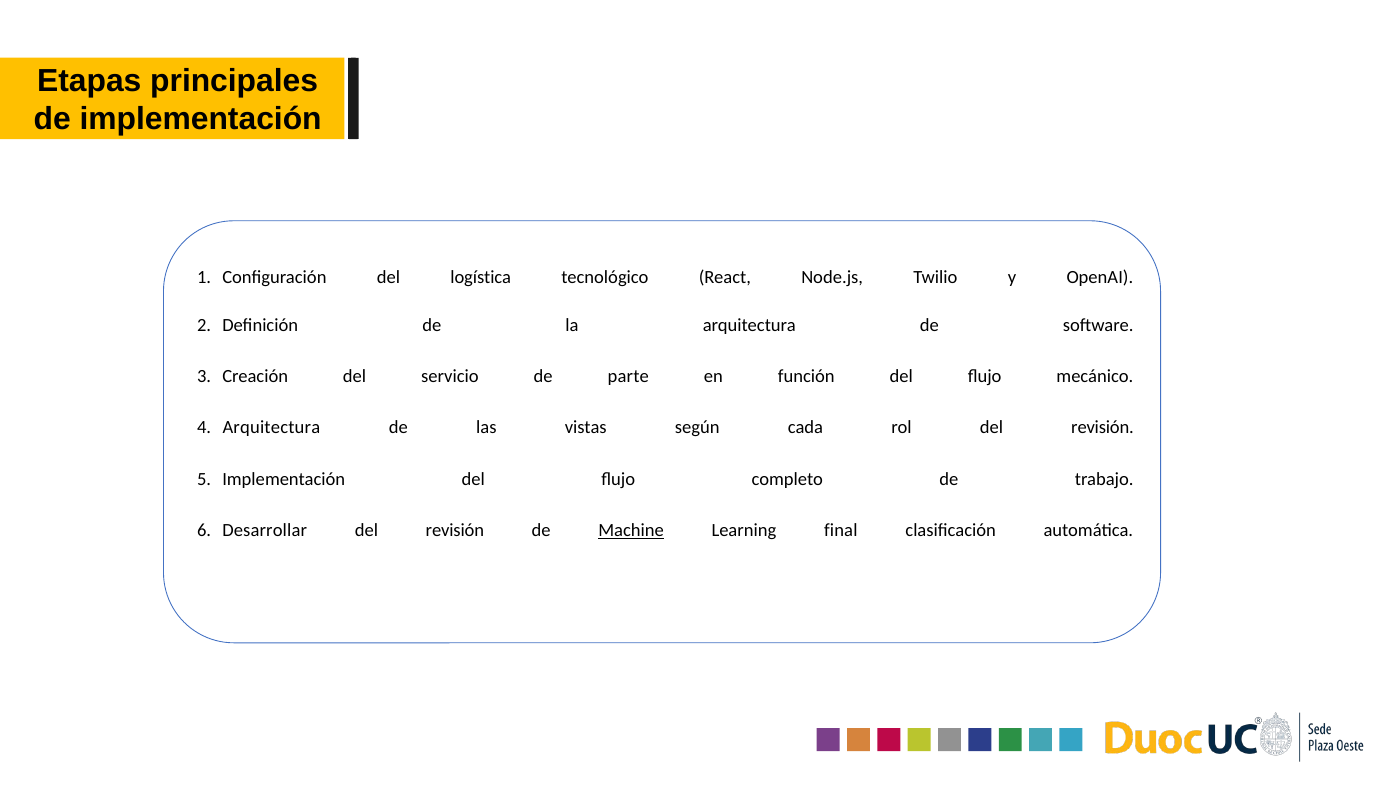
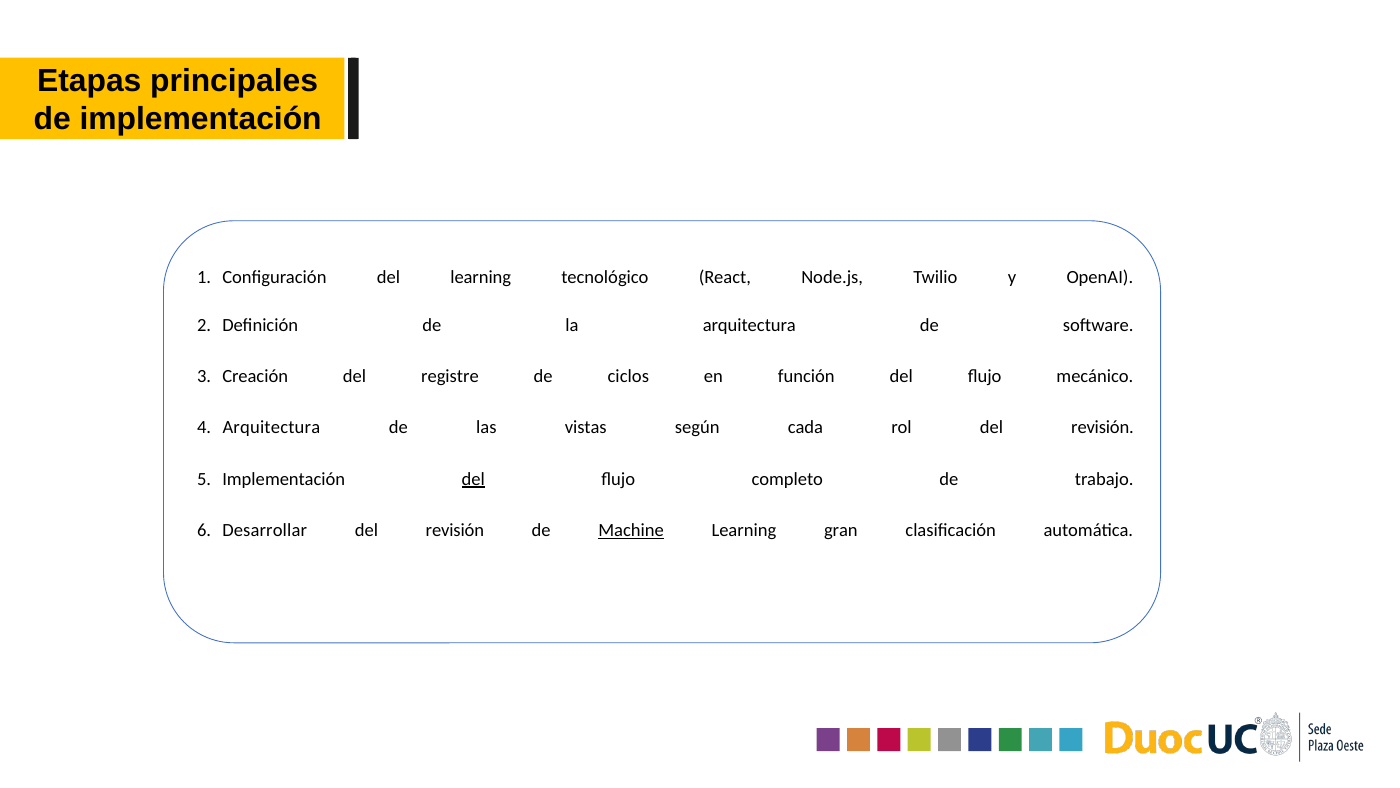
del logística: logística -> learning (481, 277)
servicio: servicio -> registre (450, 376)
parte: parte -> ciclos (628, 376)
del underline: none -> present (473, 479)
final: final -> gran (841, 530)
